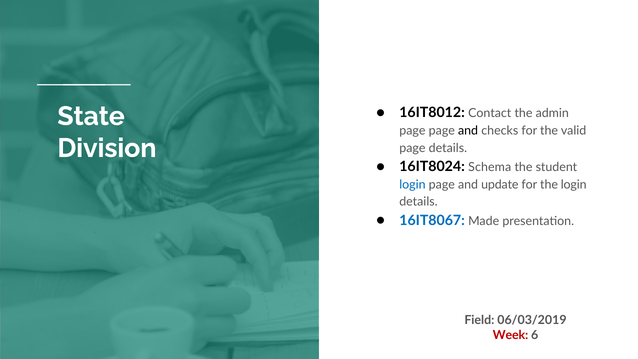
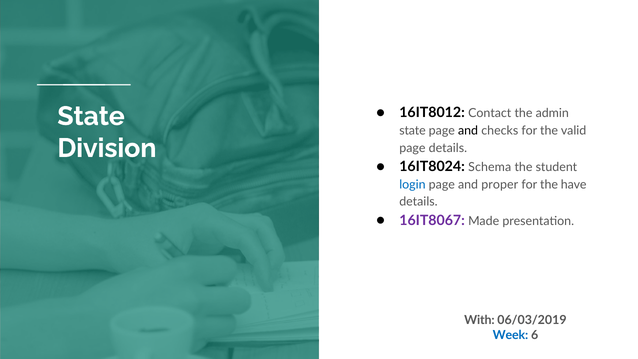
page: page -> state (412, 131)
update: update -> proper (500, 185)
the login: login -> have (574, 185)
16IT8067 colour: blue -> purple (432, 220)
Field: Field -> With (479, 320)
Week colour: red -> blue (510, 335)
